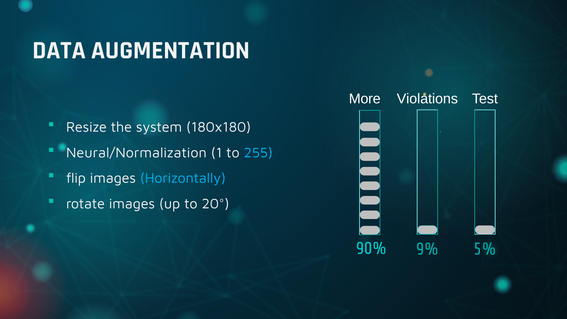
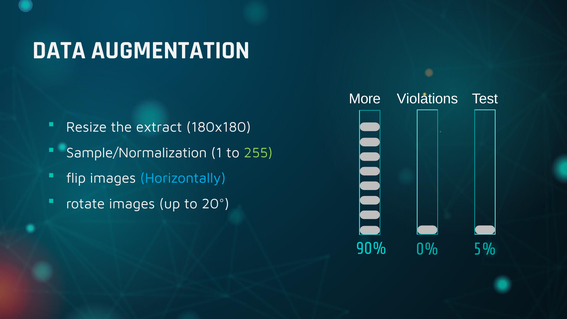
system: system -> extract (159, 127)
Neural/Normalization: Neural/Normalization -> Sample/Normalization (137, 153)
255 colour: light blue -> light green (258, 153)
9%: 9% -> 0% (427, 249)
